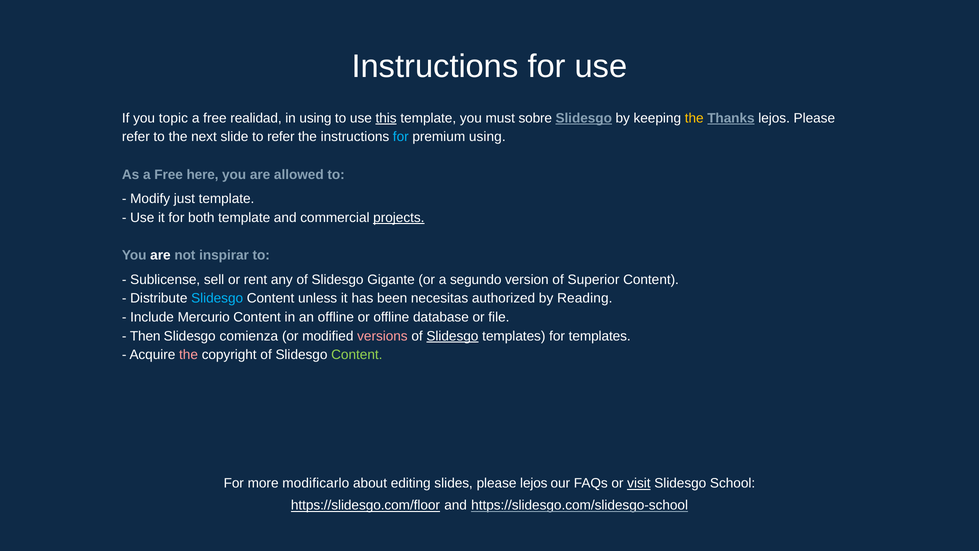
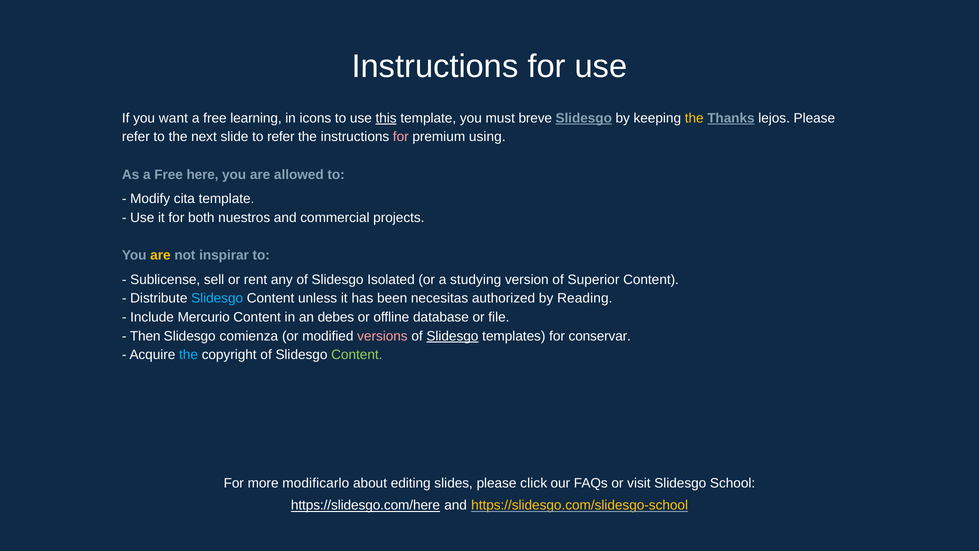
topic: topic -> want (173, 118)
realidad: realidad -> learning (256, 118)
in using: using -> icons (315, 118)
sobre: sobre -> breve (535, 118)
for colour: light blue -> pink (401, 137)
just: just -> cita (184, 199)
both template: template -> nuestros (244, 218)
projects underline: present -> none (399, 218)
are colour: white -> yellow (160, 255)
Gigante: Gigante -> Isolated (391, 280)
segundo: segundo -> studying (476, 280)
an offline: offline -> debes (336, 317)
for templates: templates -> conservar (600, 336)
the colour: pink -> light blue (189, 355)
please lejos: lejos -> click (534, 483)
visit underline: present -> none (639, 483)
https://slidesgo.com/floor: https://slidesgo.com/floor -> https://slidesgo.com/here (365, 505)
https://slidesgo.com/slidesgo-school colour: white -> yellow (580, 505)
